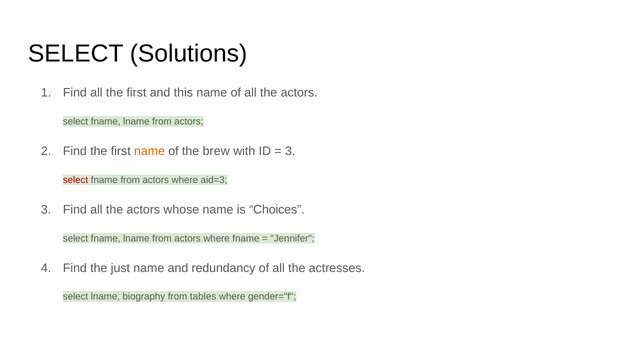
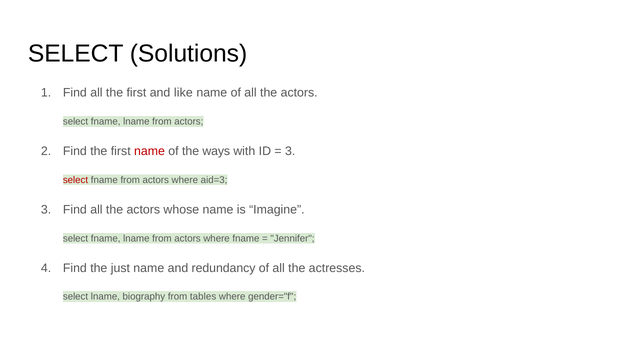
this: this -> like (183, 93)
name colour: orange -> red (149, 151)
brew: brew -> ways (216, 151)
Choices: Choices -> Imagine (277, 210)
